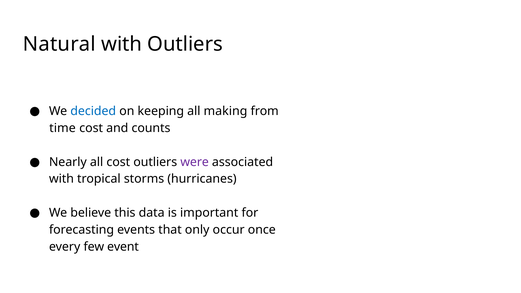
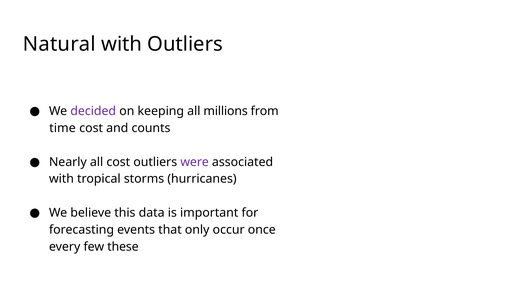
decided colour: blue -> purple (93, 111)
making: making -> millions (226, 111)
event: event -> these (123, 247)
